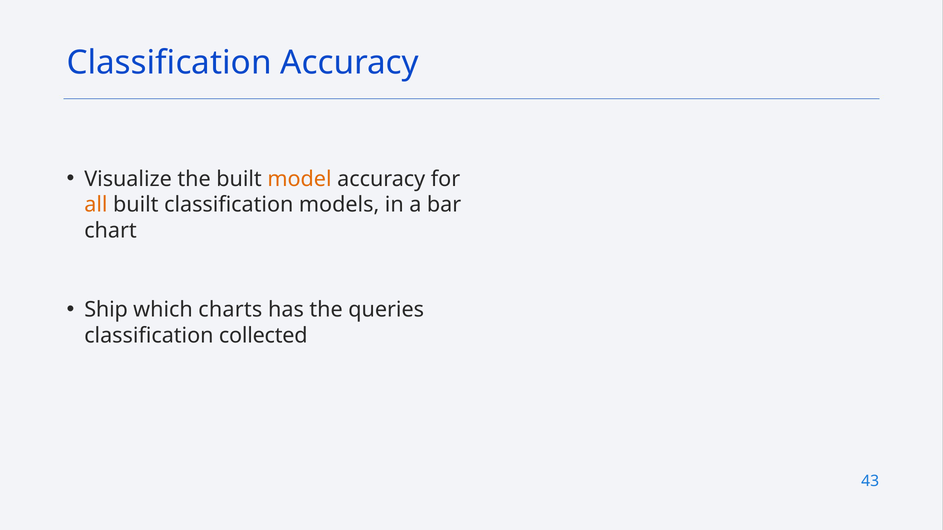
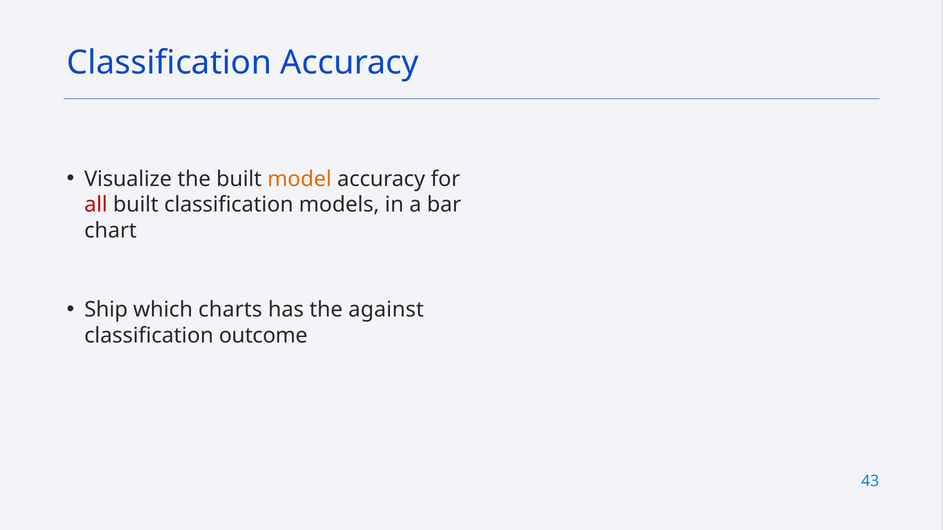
all colour: orange -> red (96, 205)
queries: queries -> against (386, 310)
collected: collected -> outcome (263, 336)
